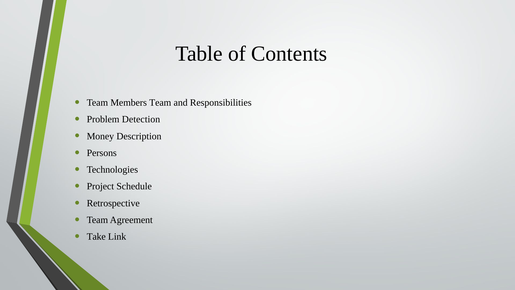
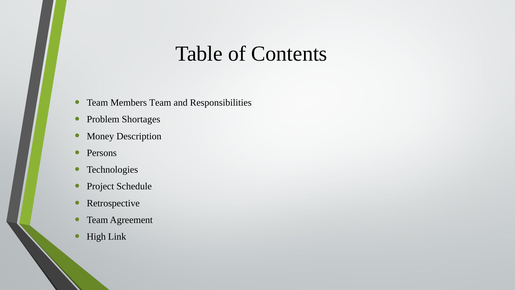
Detection: Detection -> Shortages (141, 119)
Take: Take -> High (96, 236)
